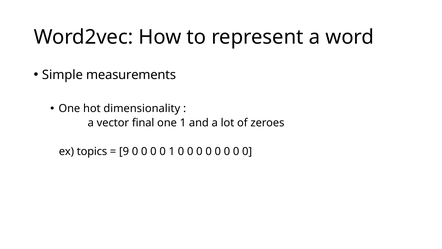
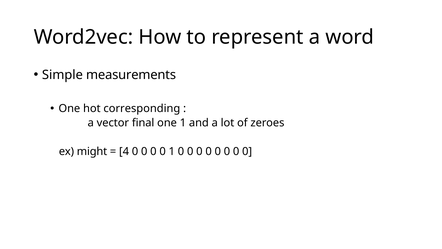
dimensionality: dimensionality -> corresponding (142, 108)
topics: topics -> might (92, 151)
9: 9 -> 4 (124, 151)
